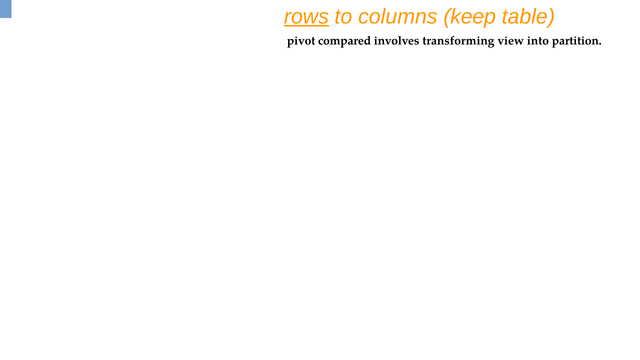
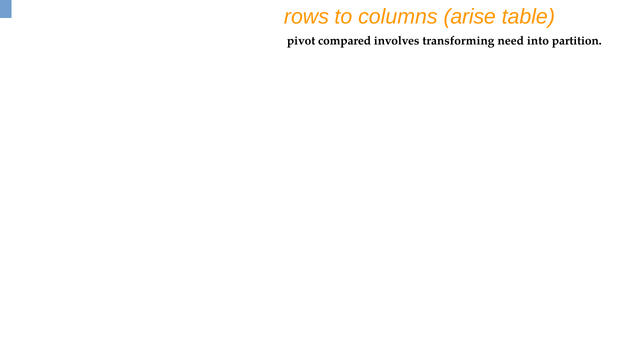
rows underline: present -> none (306, 17)
keep: keep -> arise (470, 17)
view: view -> need (511, 41)
